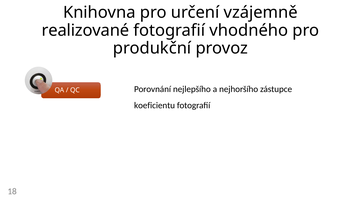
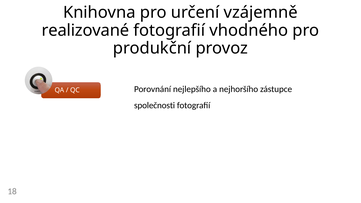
koeficientu: koeficientu -> společnosti (155, 106)
